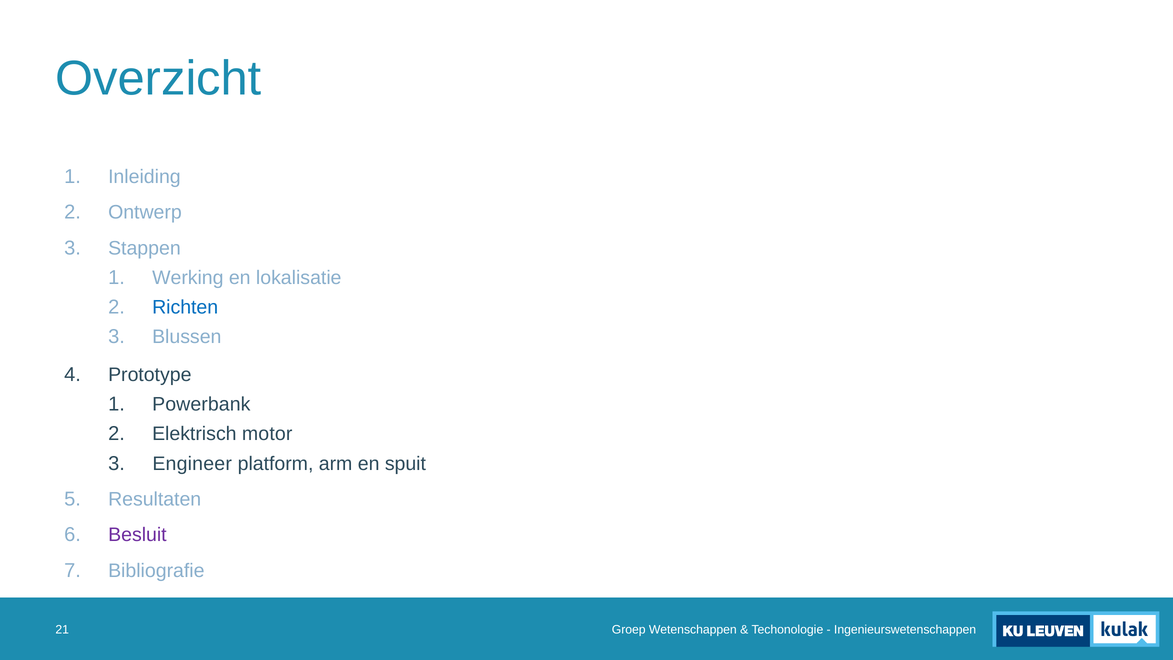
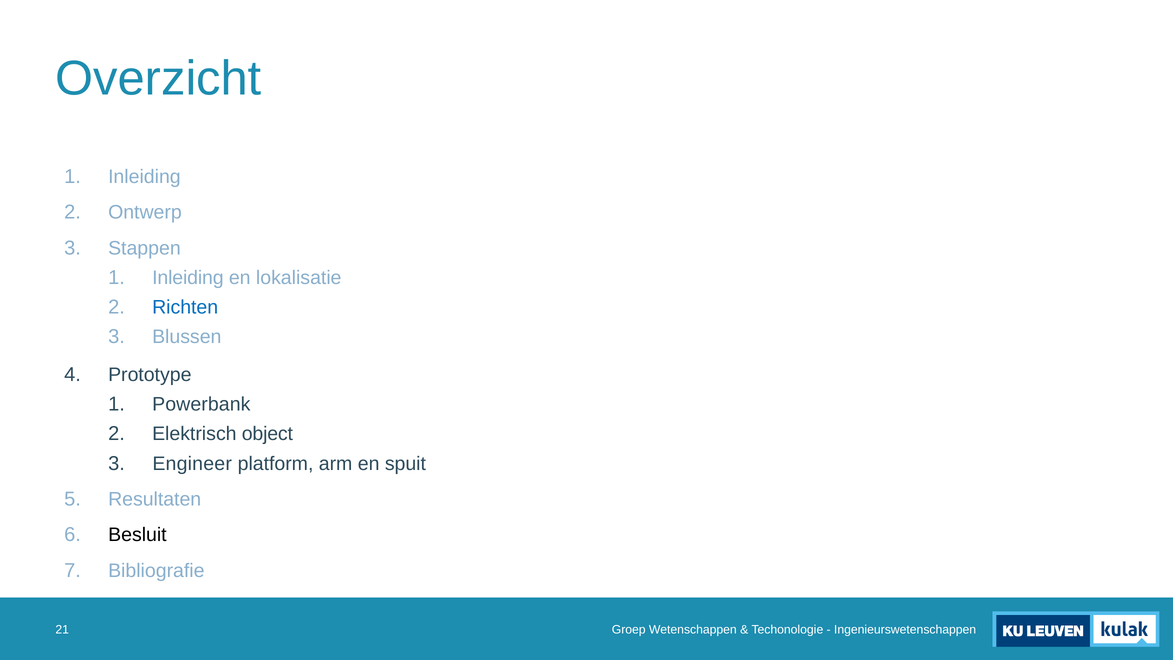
Werking: Werking -> Inleiding (188, 278)
motor: motor -> object (267, 434)
Besluit colour: purple -> black (137, 535)
